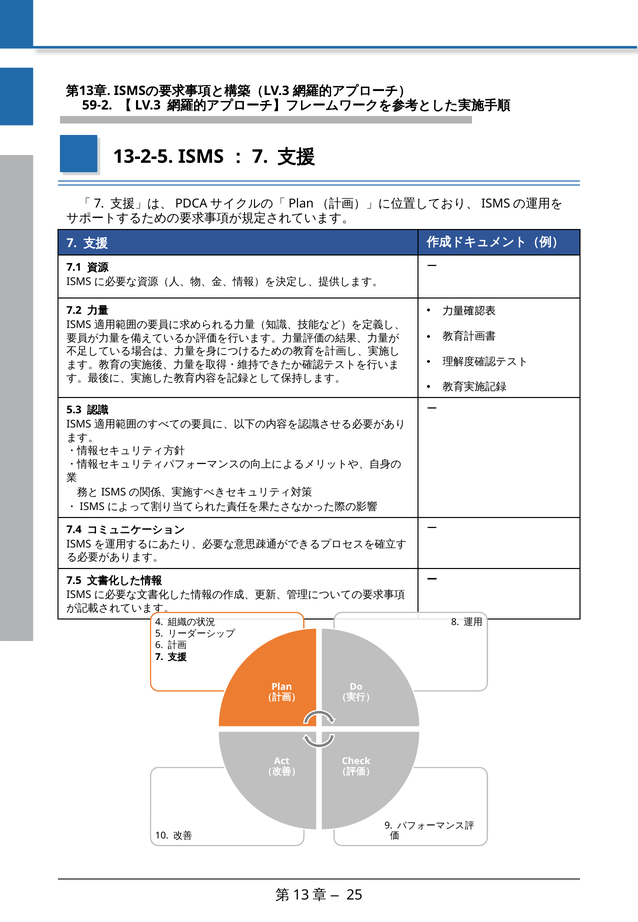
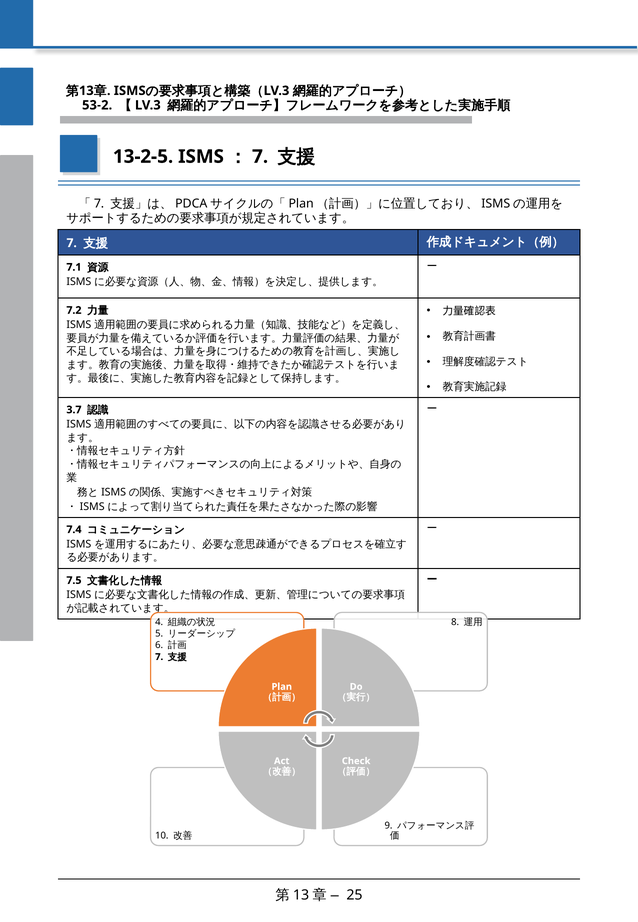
59-2: 59-2 -> 53-2 (97, 105)
5.3: 5.3 -> 3.7 (74, 410)
